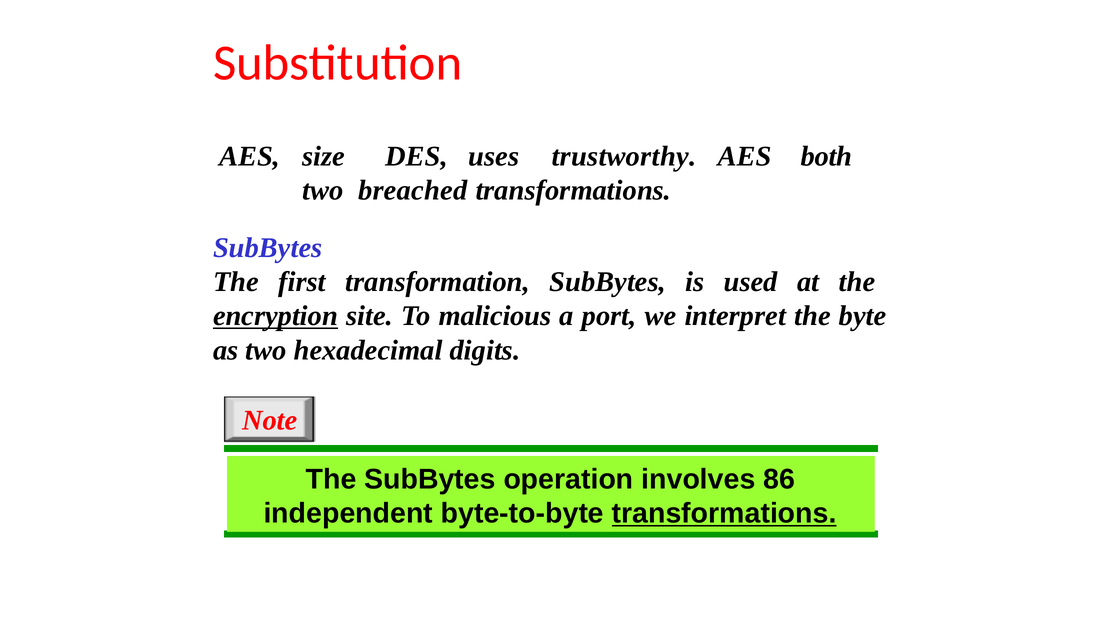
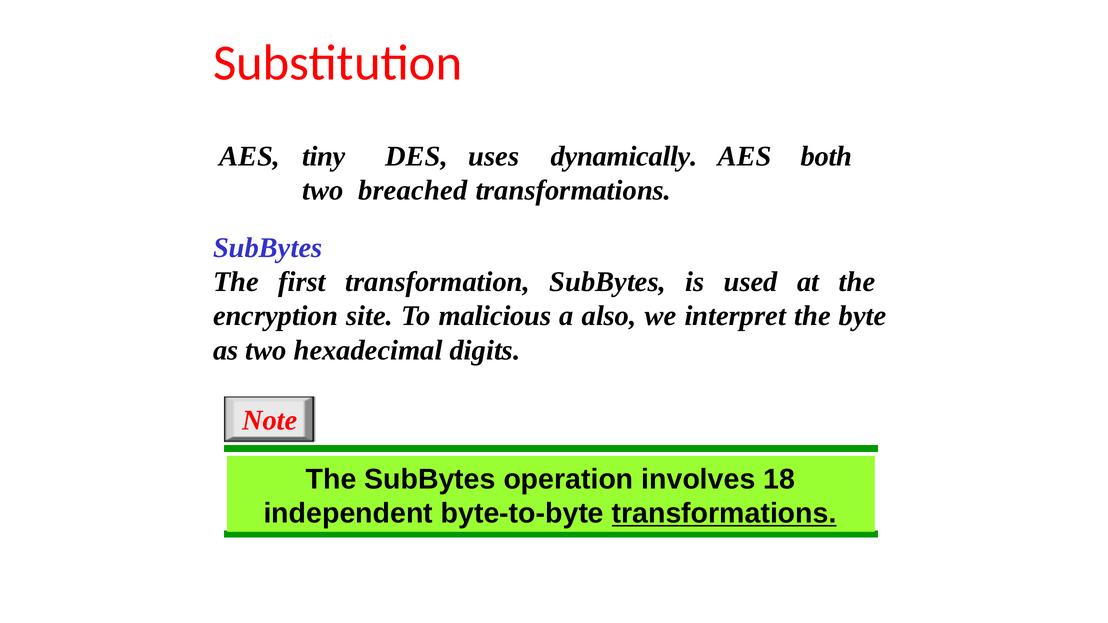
size: size -> tiny (324, 156)
trustworthy: trustworthy -> dynamically (624, 156)
encryption underline: present -> none (276, 316)
port: port -> also (609, 316)
86: 86 -> 18 (779, 479)
